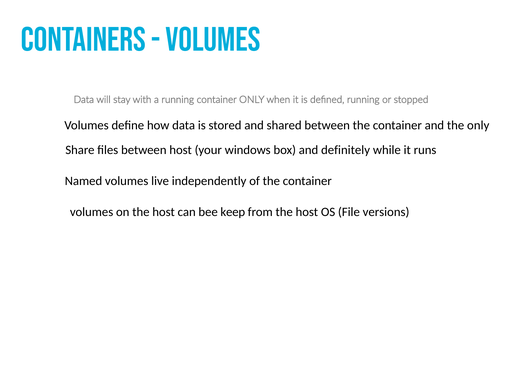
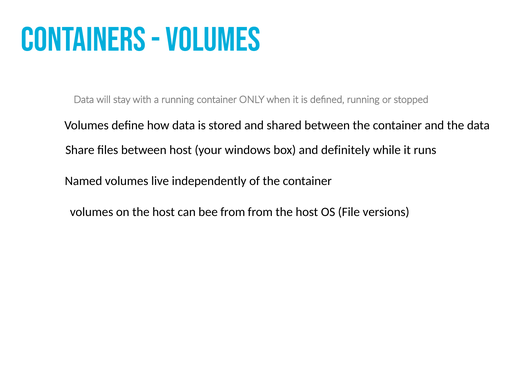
the only: only -> data (478, 125)
bee keep: keep -> from (233, 212)
